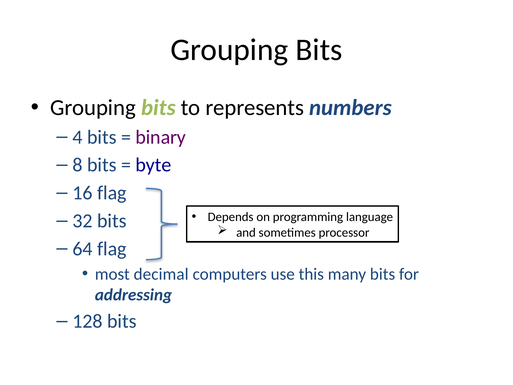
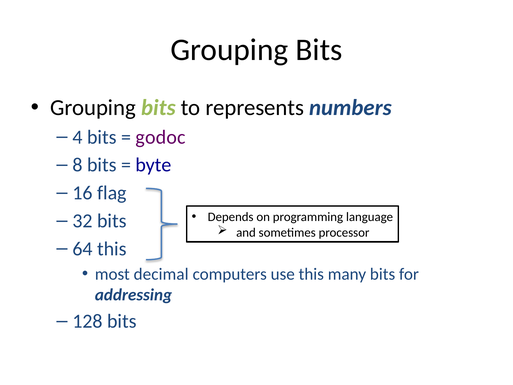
binary: binary -> godoc (161, 137)
64 flag: flag -> this (112, 249)
